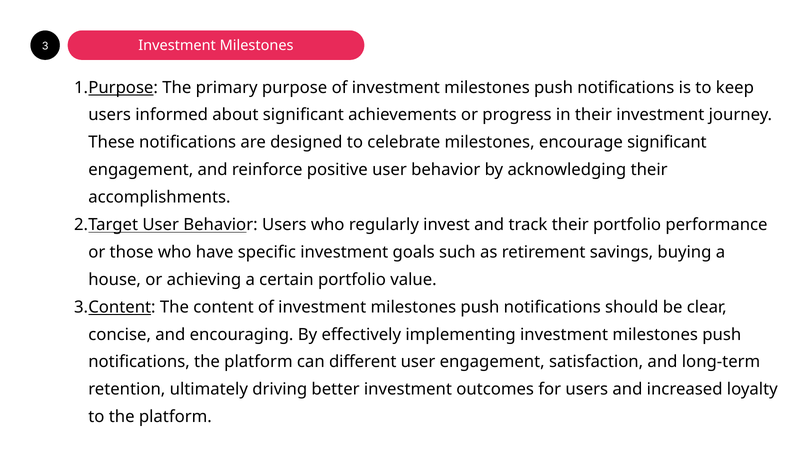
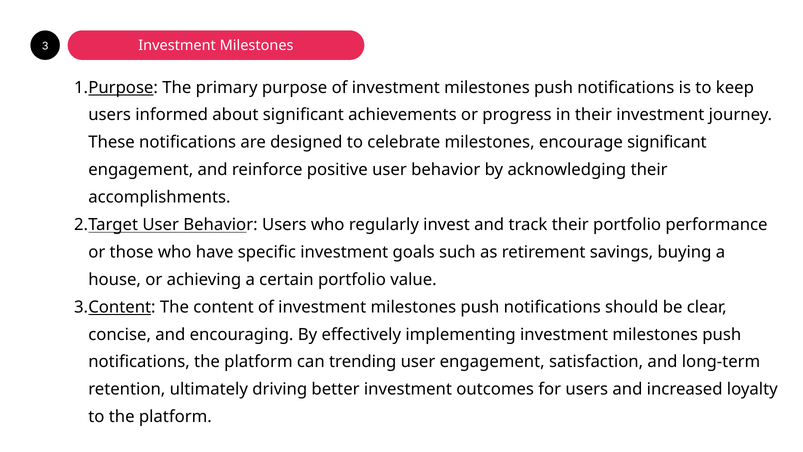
different: different -> trending (363, 362)
